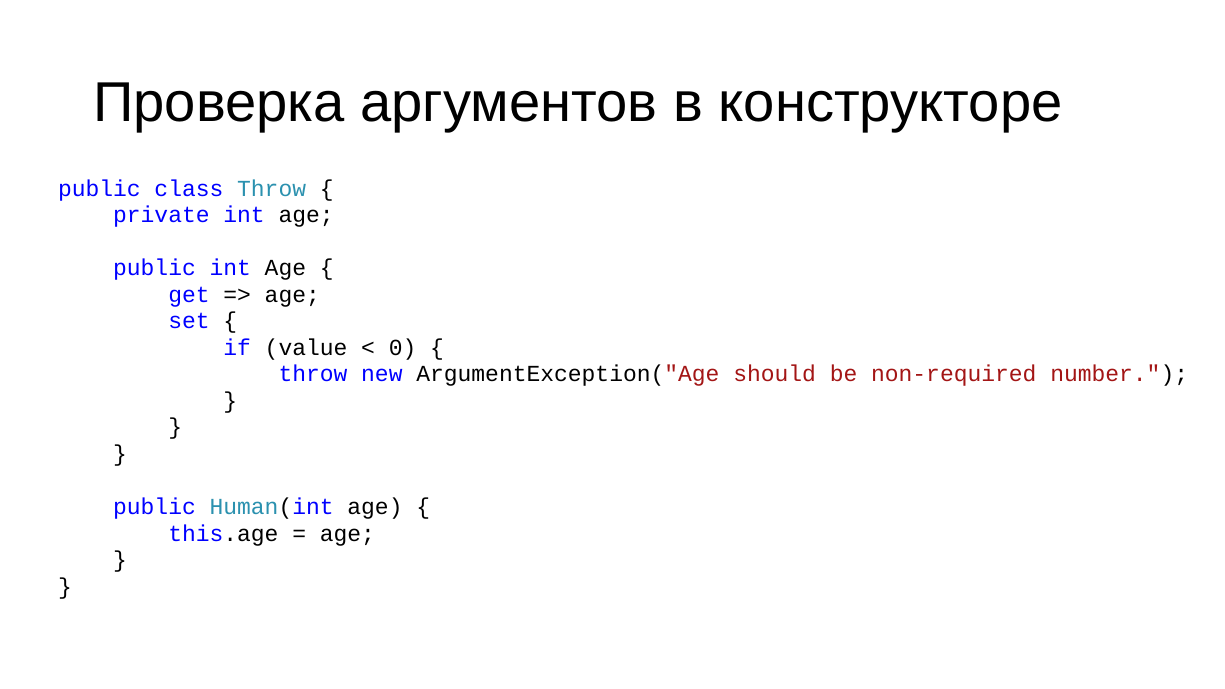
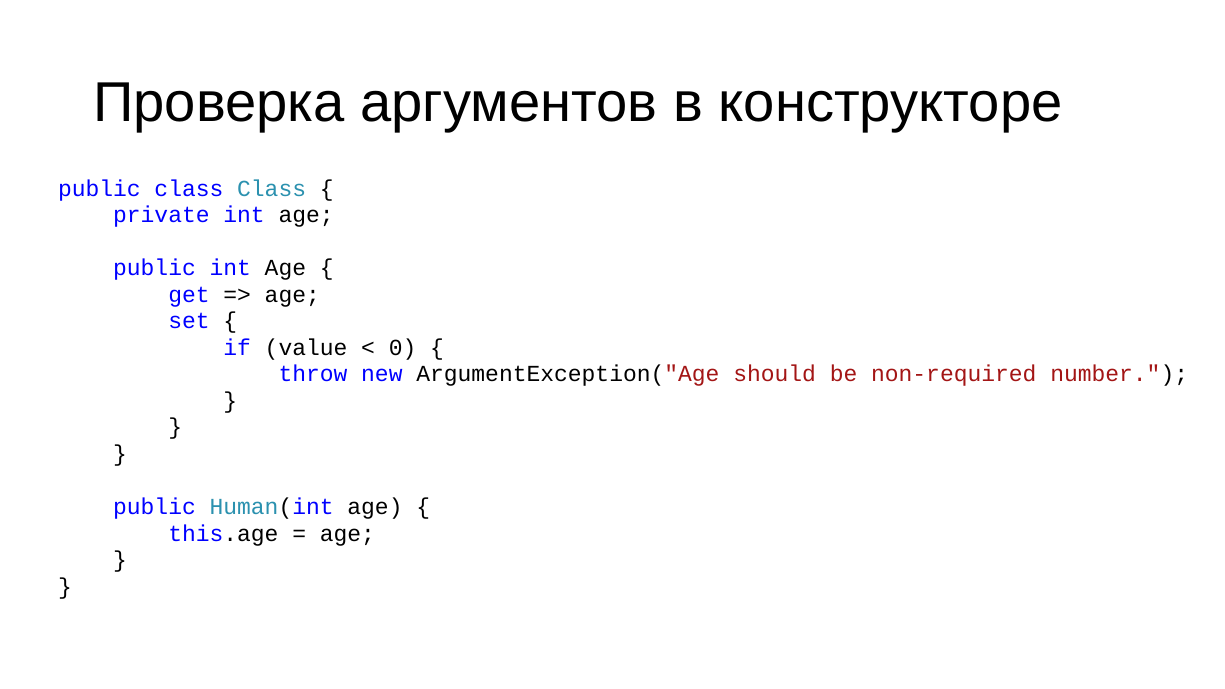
class Throw: Throw -> Class (272, 188)
